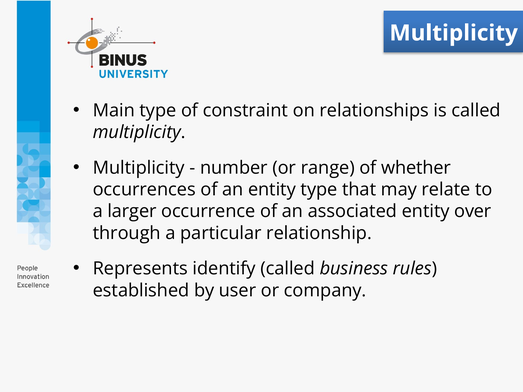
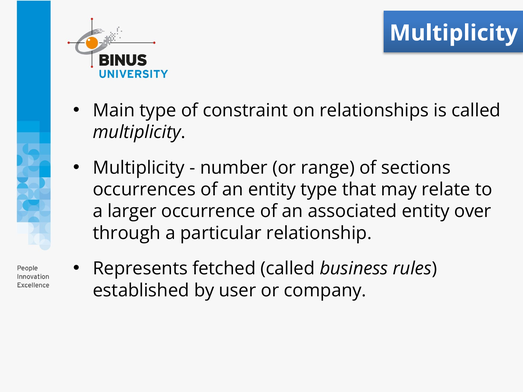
whether: whether -> sections (416, 168)
identify: identify -> fetched (224, 269)
